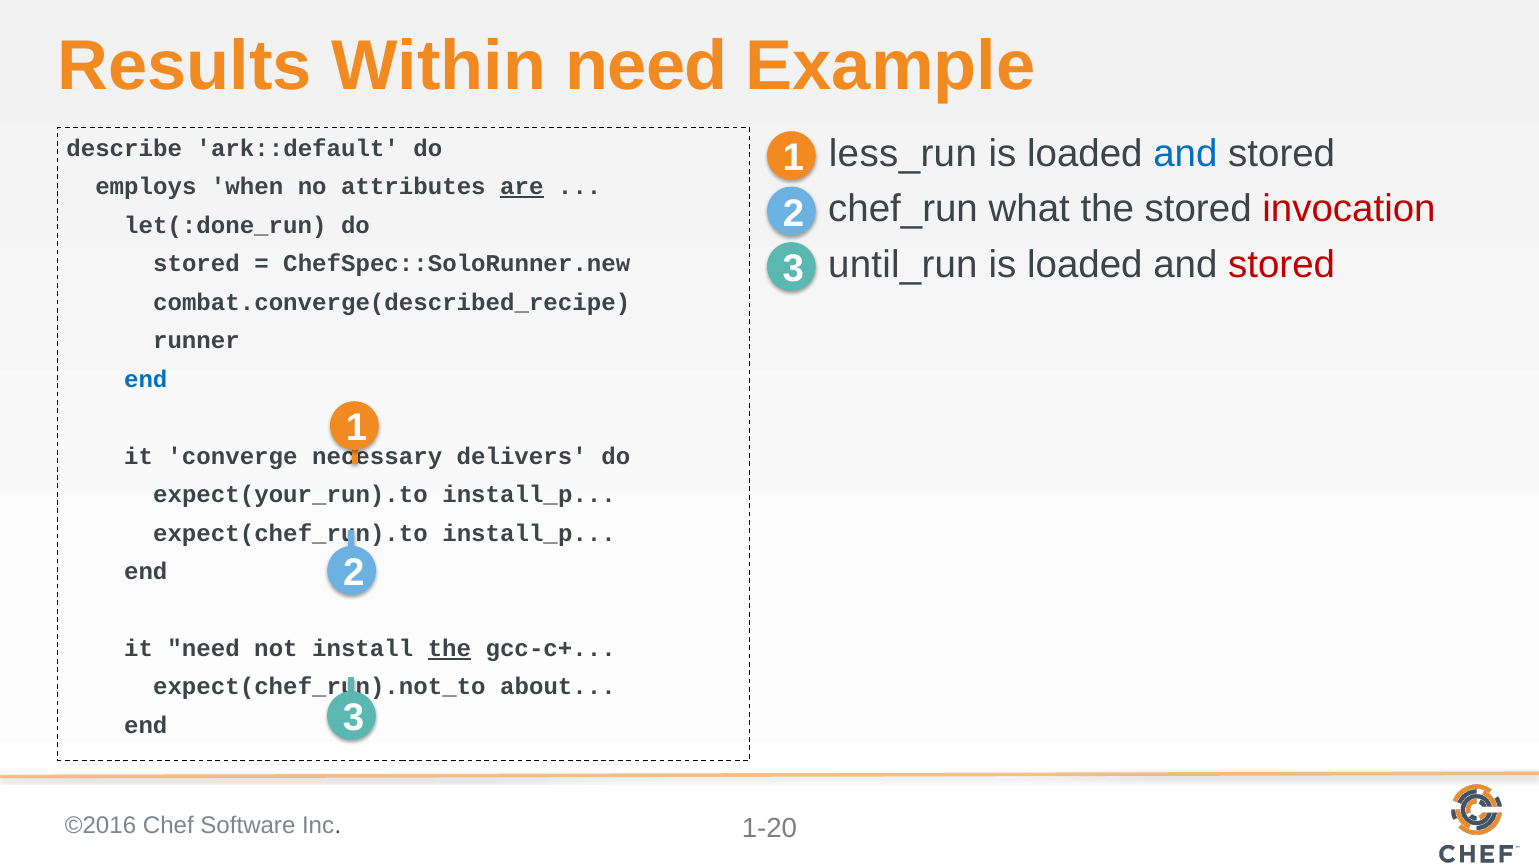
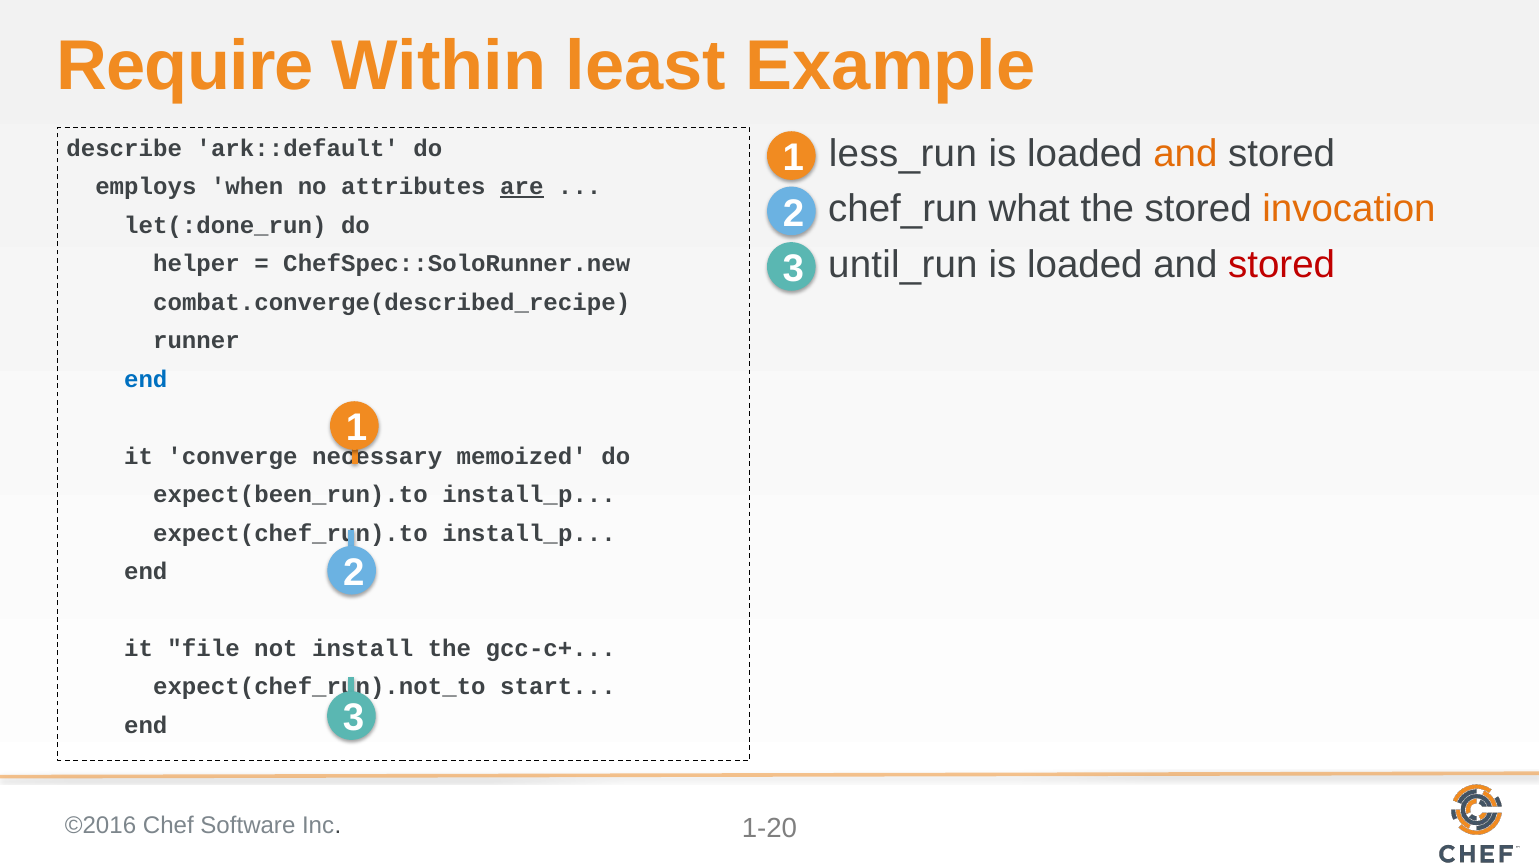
Results: Results -> Require (185, 67)
Within need: need -> least (646, 67)
and colour: blue -> orange (1185, 153)
invocation colour: red -> orange (1349, 209)
stored: stored -> helper (196, 264)
delivers: delivers -> memoized (522, 456)
expect(your_run).to: expect(your_run).to -> expect(been_run).to (290, 494)
it need: need -> file (204, 648)
the underline: present -> none (449, 648)
about: about -> start (558, 687)
